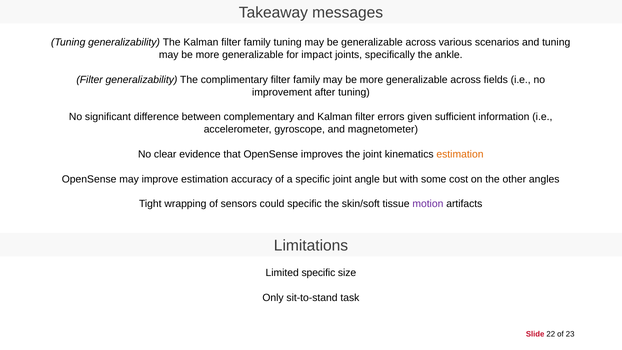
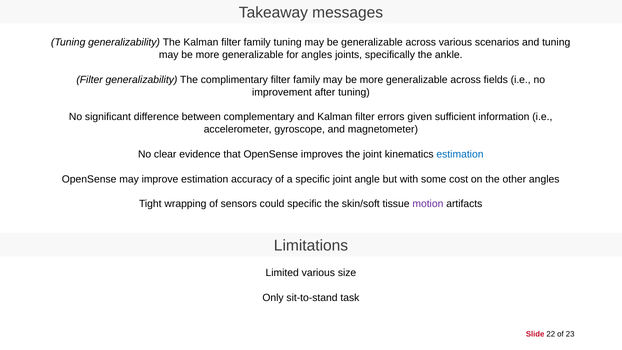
for impact: impact -> angles (317, 55)
estimation colour: orange -> blue (460, 154)
Limited specific: specific -> various (318, 273)
